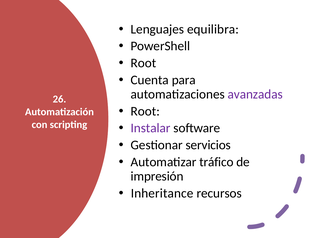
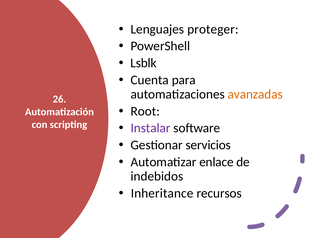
equilibra: equilibra -> proteger (213, 29)
Root: Root -> Lsblk (144, 63)
avanzadas colour: purple -> orange (255, 94)
tráfico: tráfico -> enlace (216, 162)
impresión: impresión -> indebidos (157, 176)
